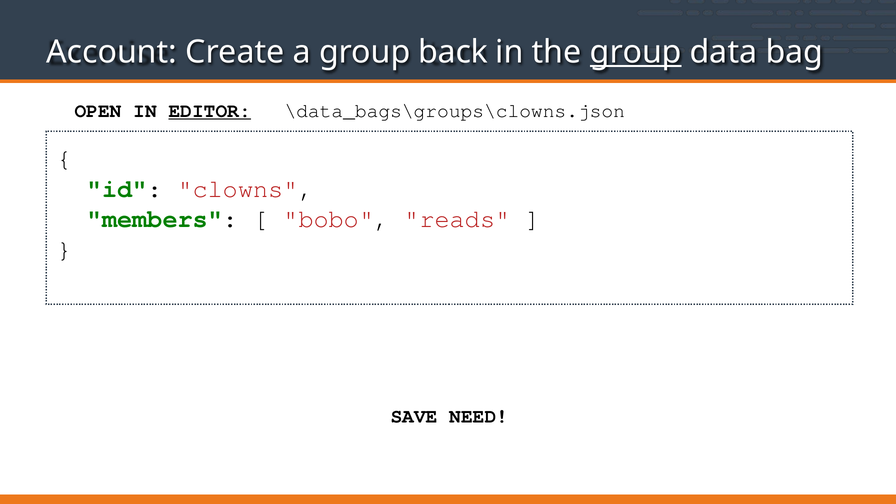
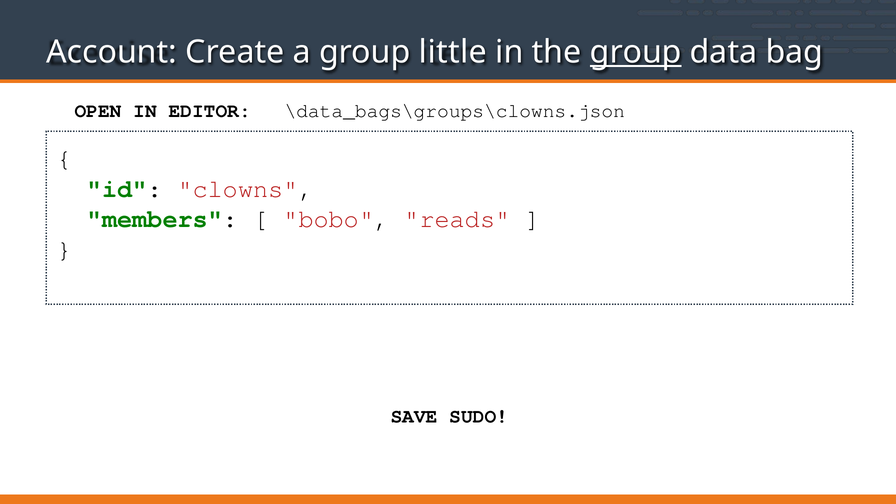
back: back -> little (453, 52)
EDITOR underline: present -> none (210, 111)
NEED: NEED -> SUDO (479, 416)
